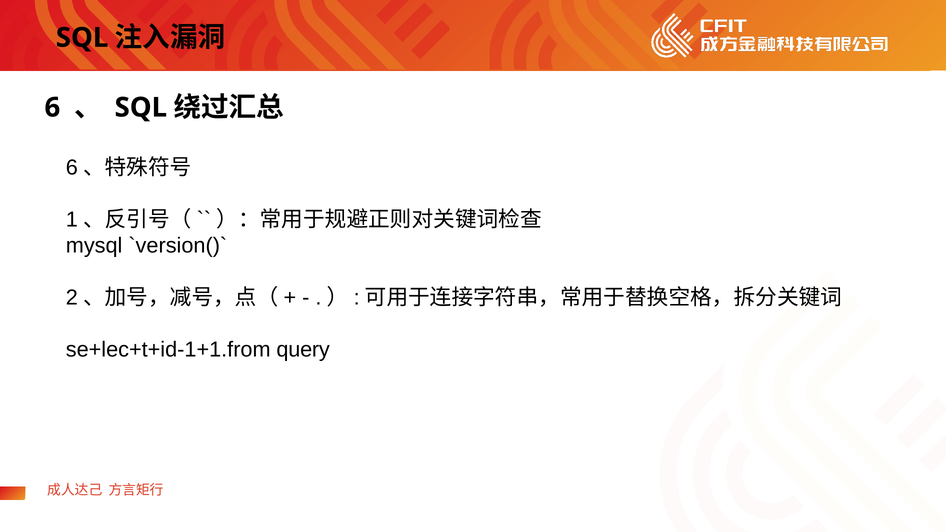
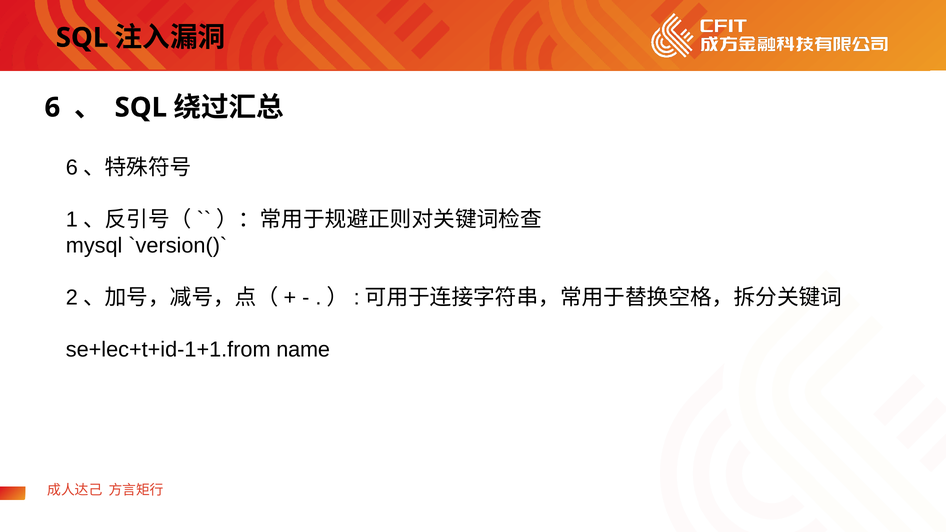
query: query -> name (303, 350)
